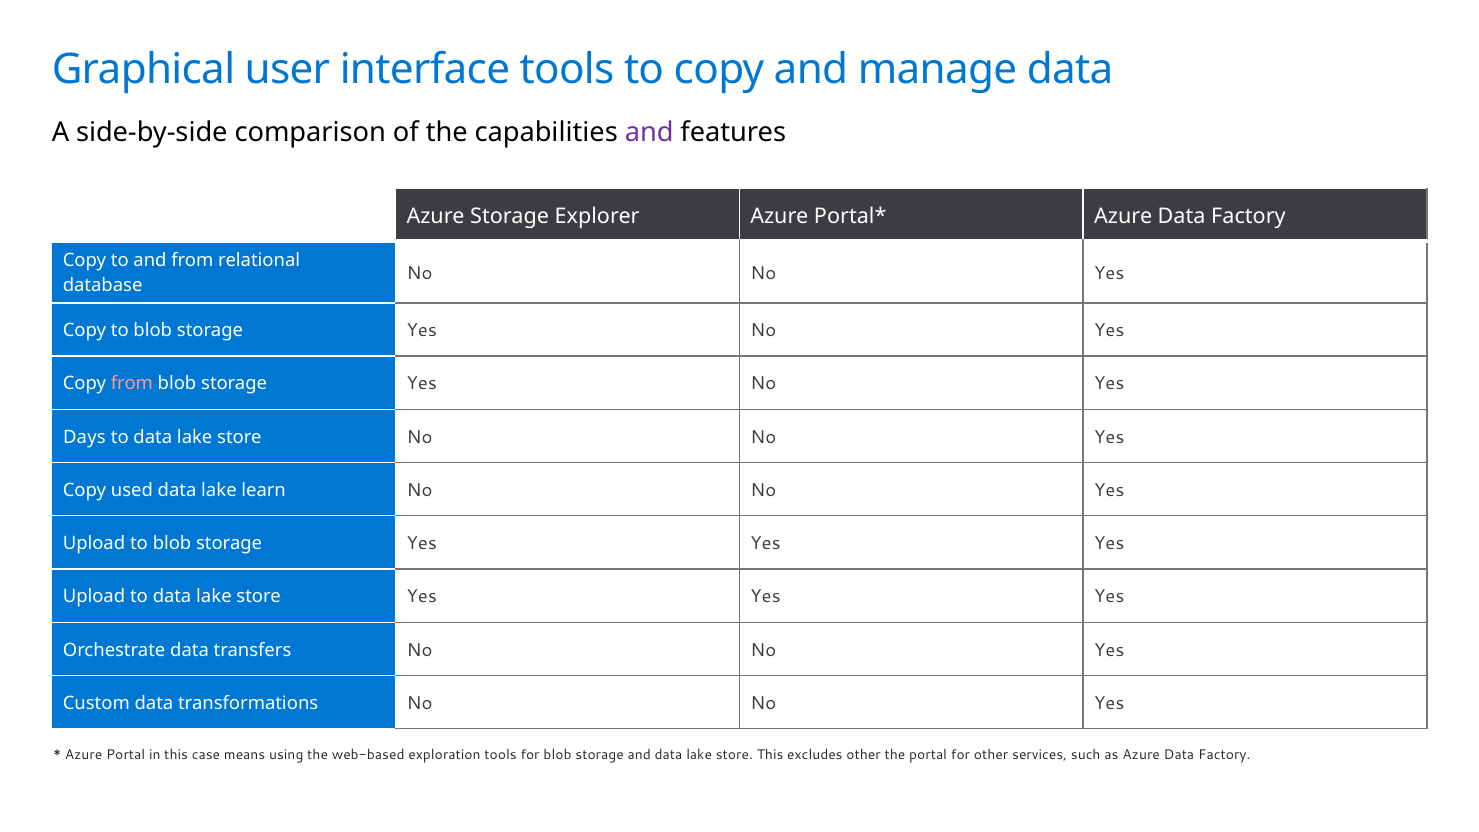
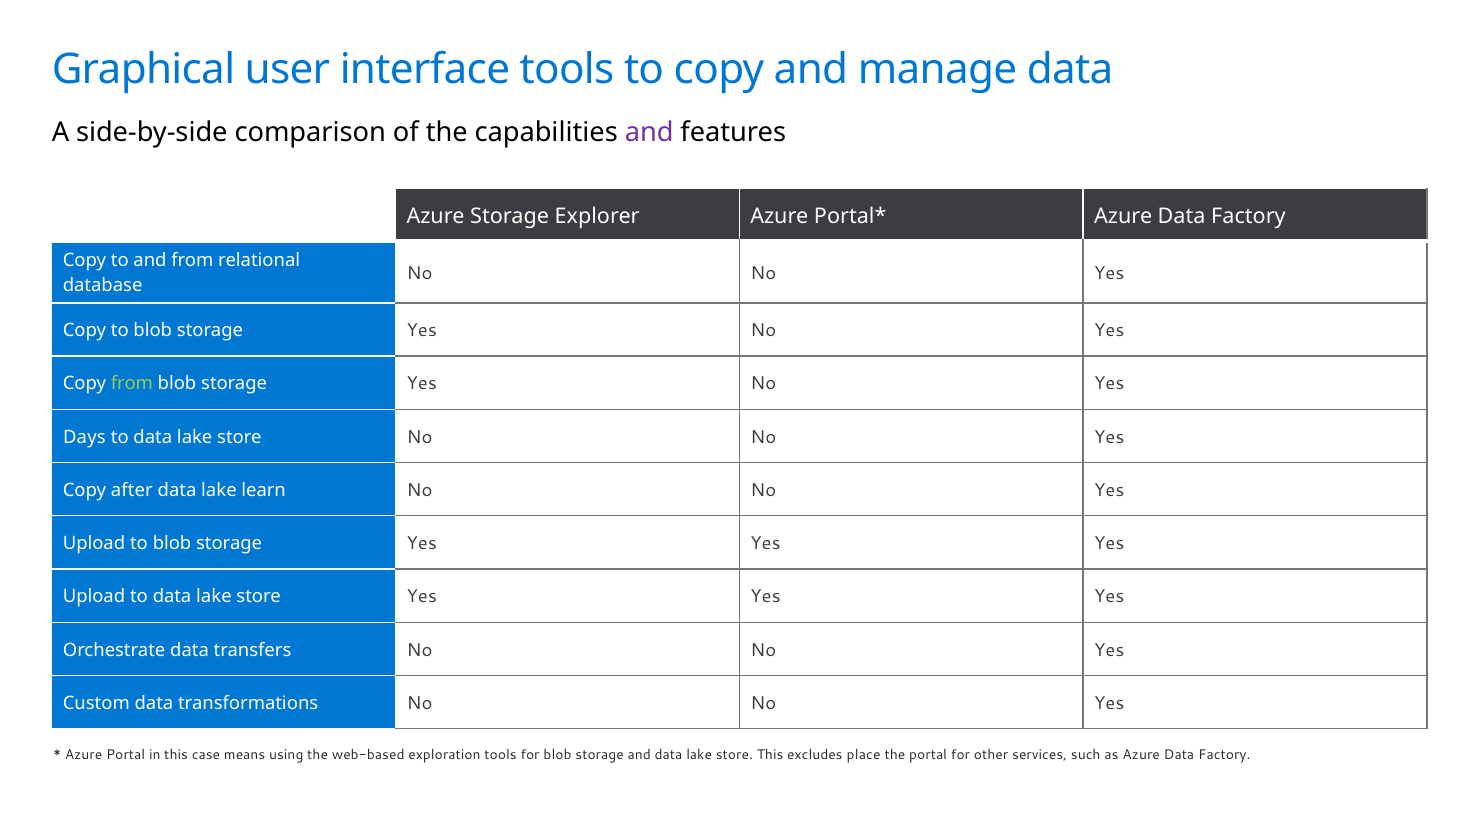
from colour: pink -> light green (132, 384)
used: used -> after (132, 490)
excludes other: other -> place (864, 755)
